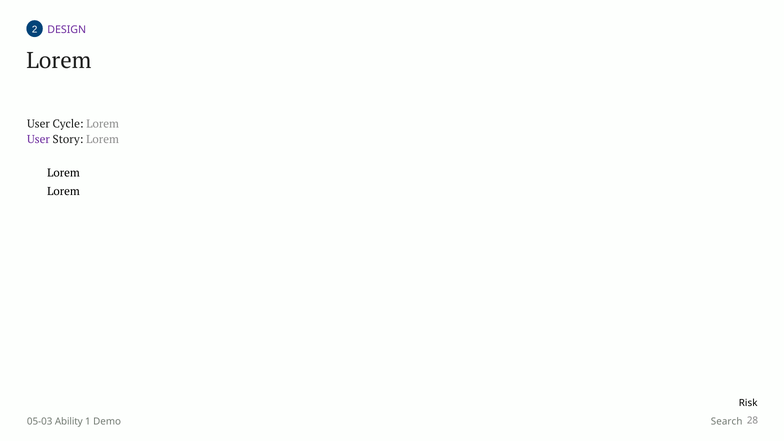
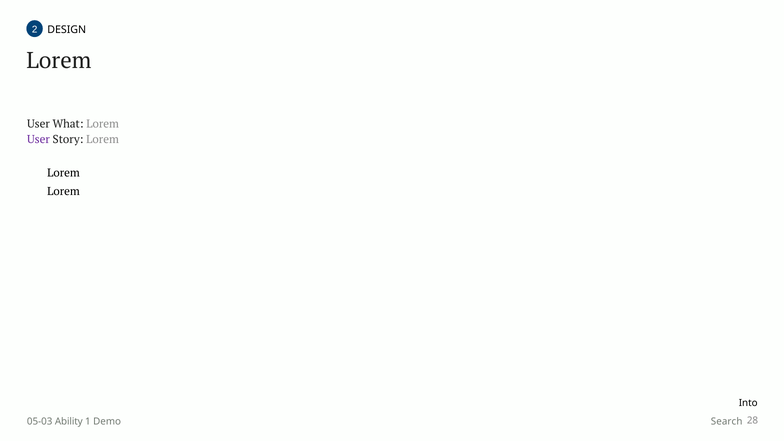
DESIGN colour: purple -> black (67, 30)
Cycle: Cycle -> What (68, 124)
Risk: Risk -> Into (748, 403)
